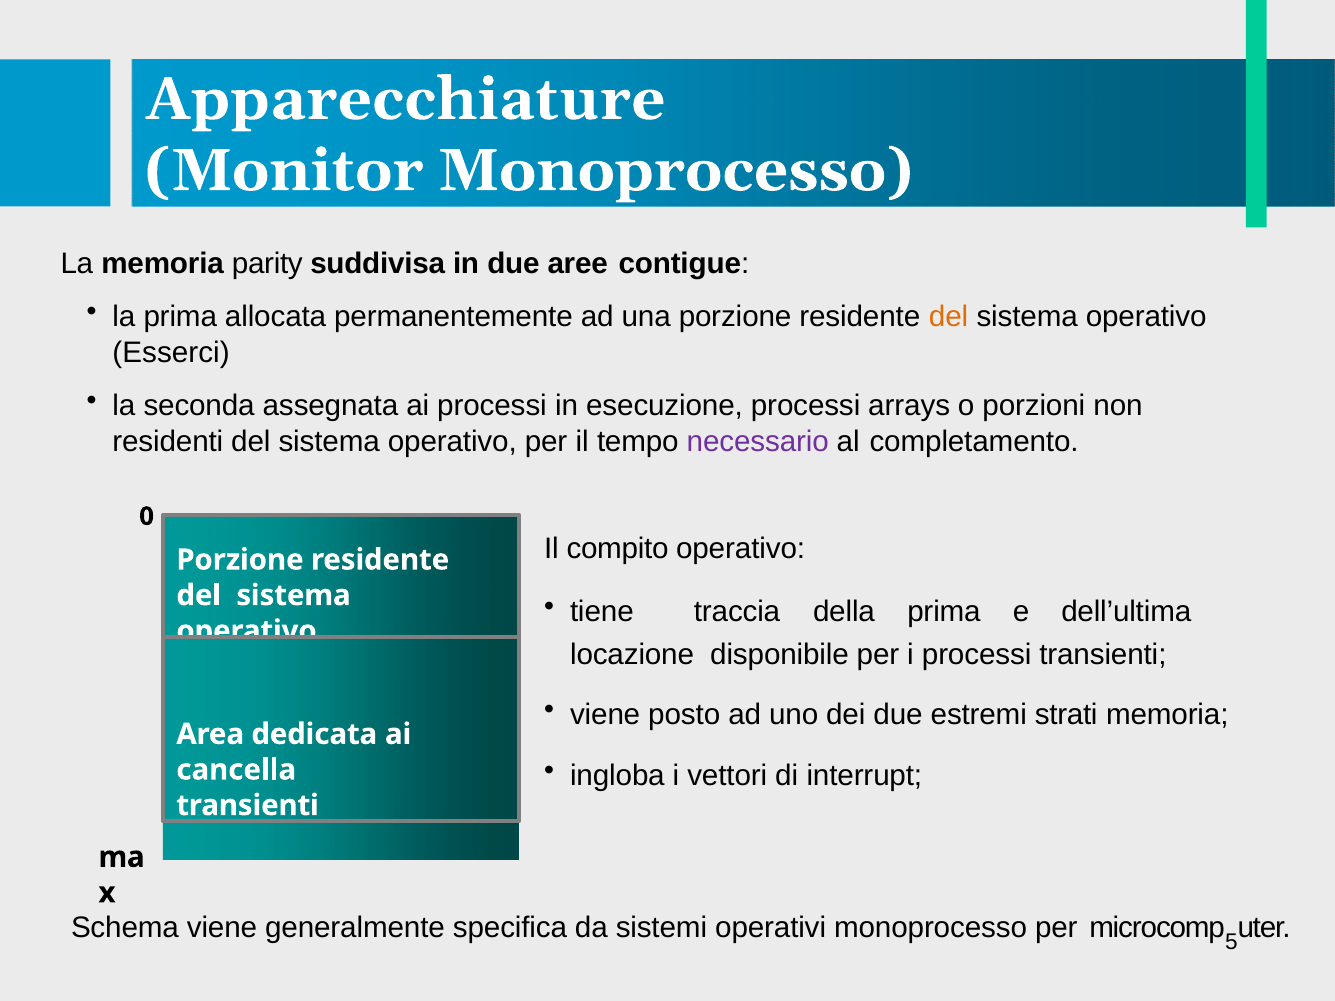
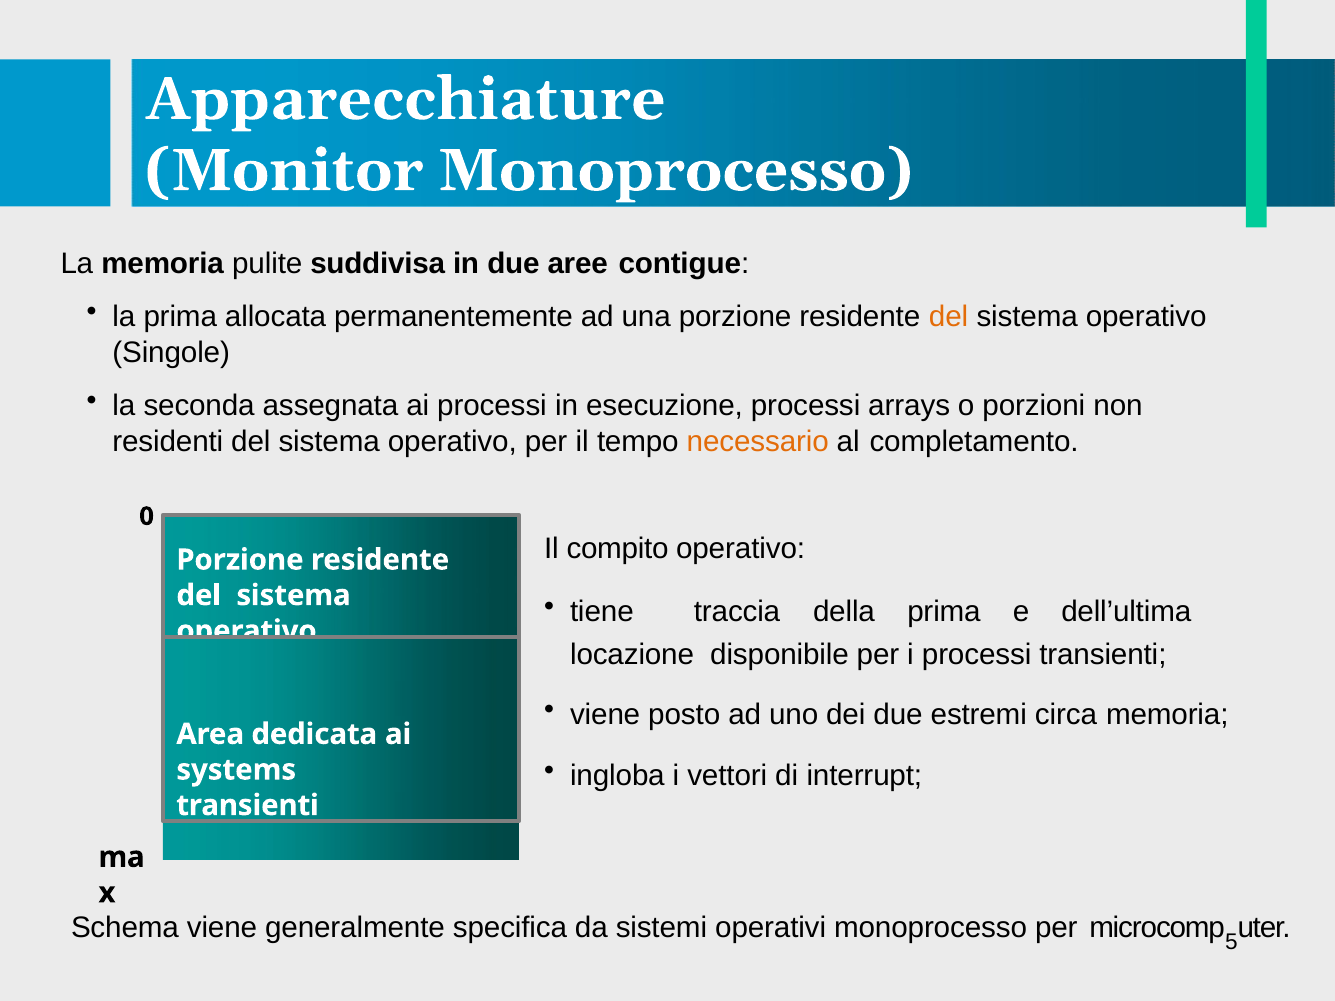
parity: parity -> pulite (267, 264)
Esserci: Esserci -> Singole (171, 353)
necessario colour: purple -> orange (758, 442)
strati: strati -> circa (1066, 715)
cancella: cancella -> systems (236, 770)
